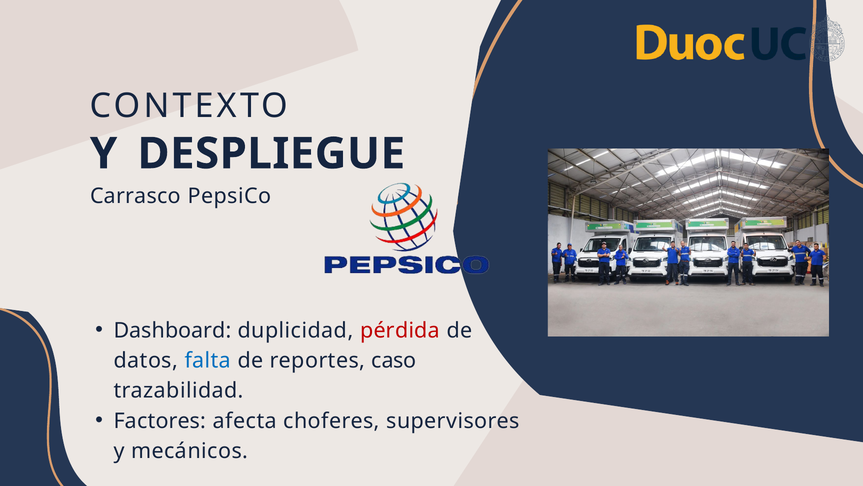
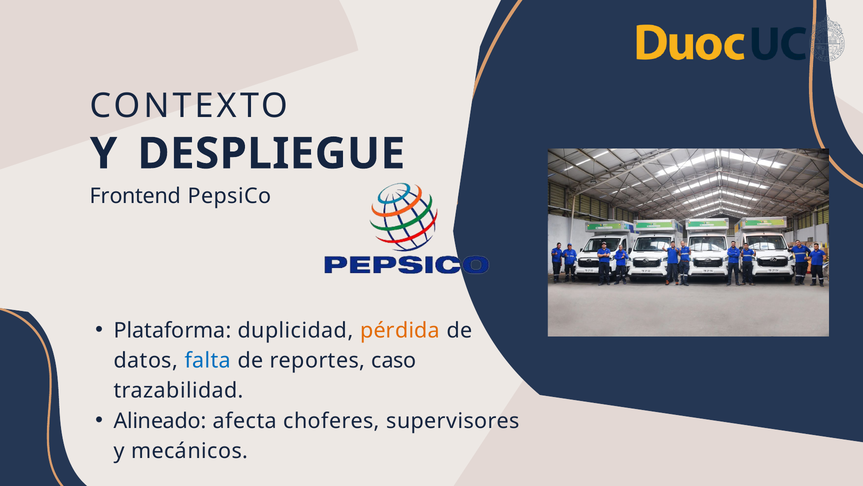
Carrasco: Carrasco -> Frontend (136, 196)
Dashboard: Dashboard -> Plataforma (172, 330)
pérdida colour: red -> orange (400, 330)
Factores: Factores -> Alineado (160, 420)
